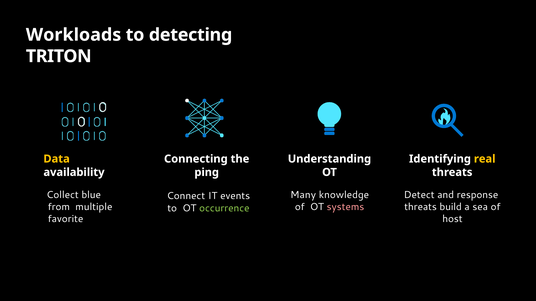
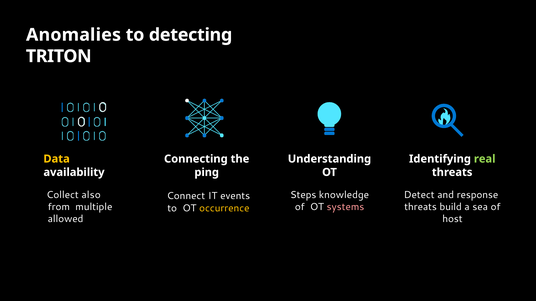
Workloads: Workloads -> Anomalies (73, 35)
real colour: yellow -> light green (485, 159)
blue: blue -> also (91, 195)
Many: Many -> Steps (303, 195)
occurrence colour: light green -> yellow (224, 209)
favorite: favorite -> allowed (66, 219)
